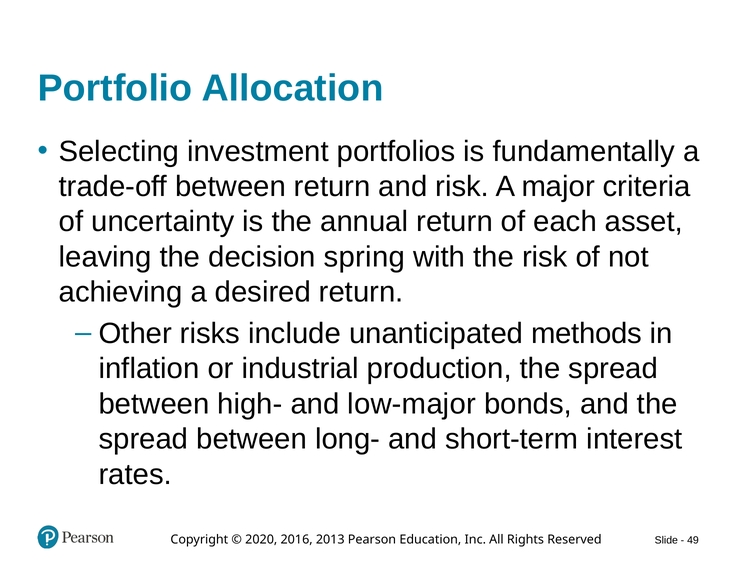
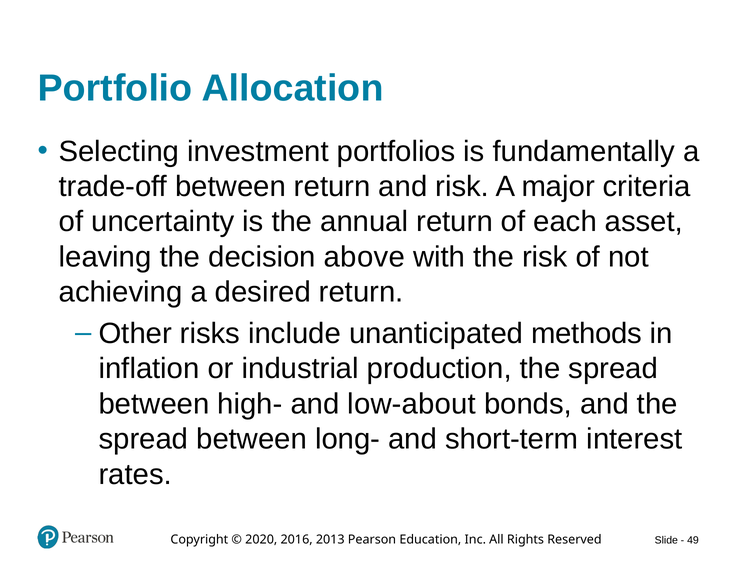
spring: spring -> above (364, 257)
low-major: low-major -> low-about (412, 404)
